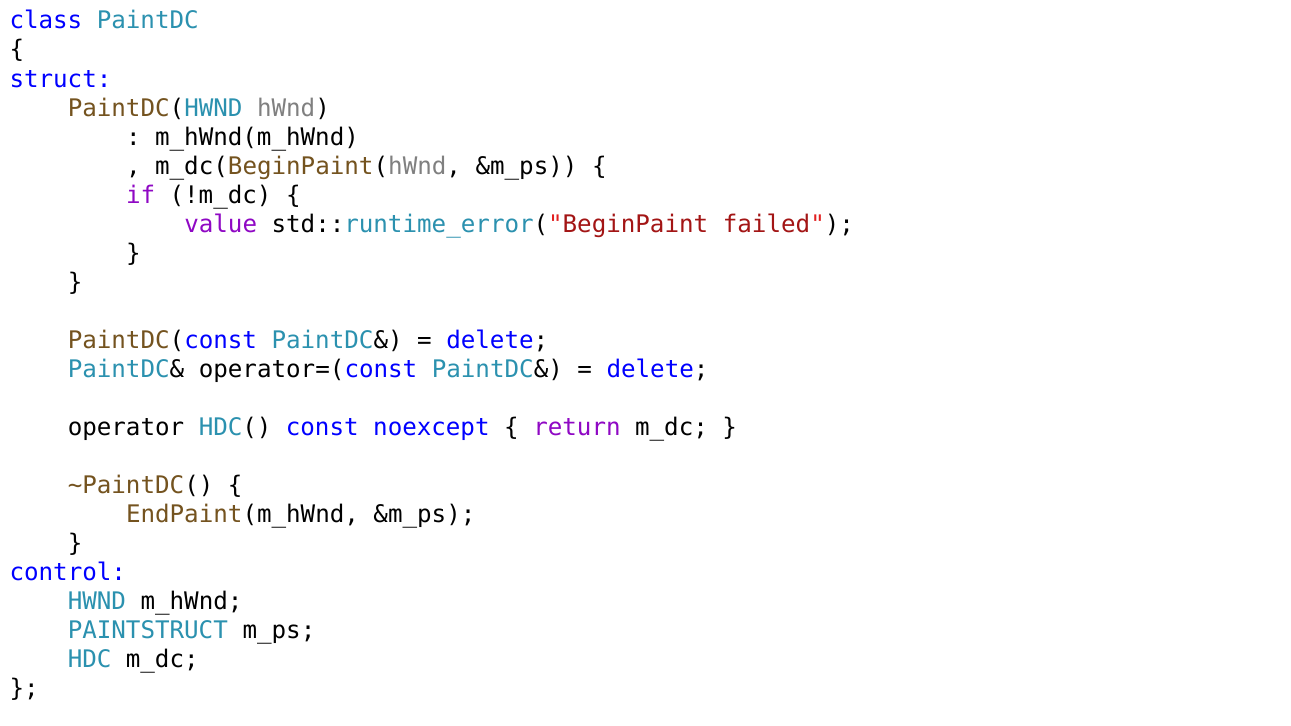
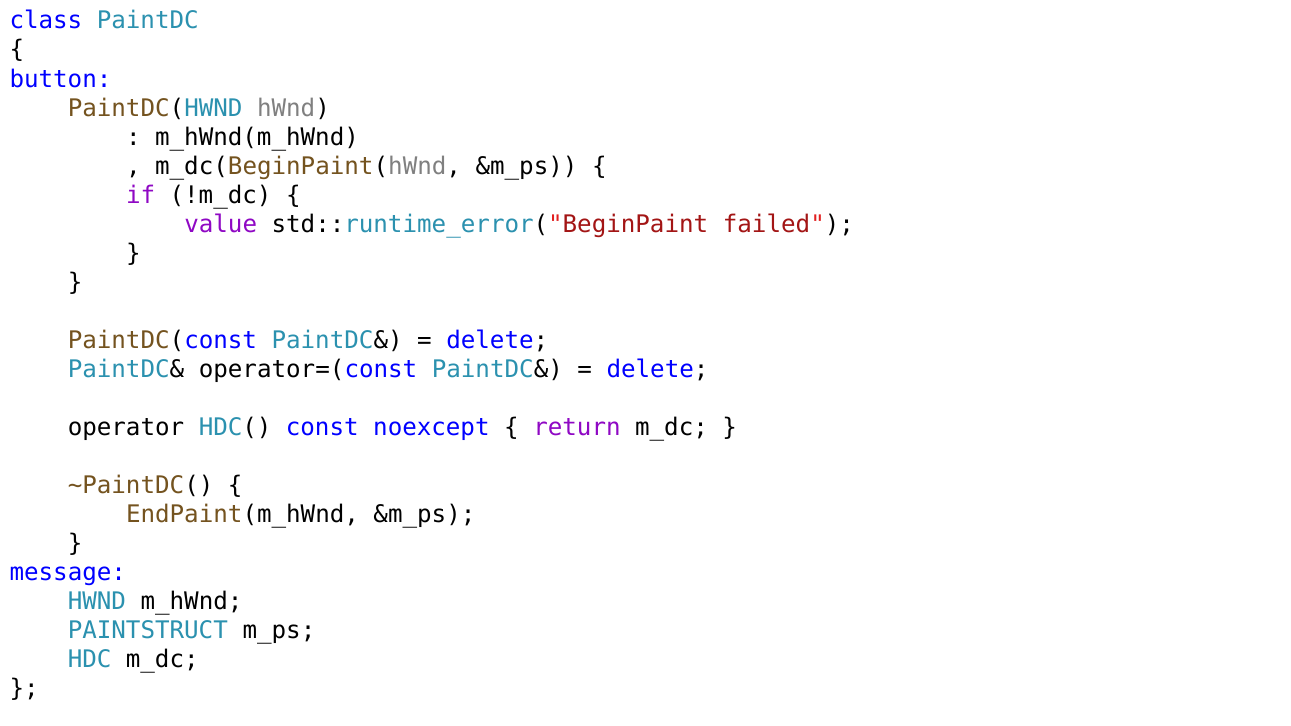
struct: struct -> button (60, 79)
control: control -> message (68, 573)
